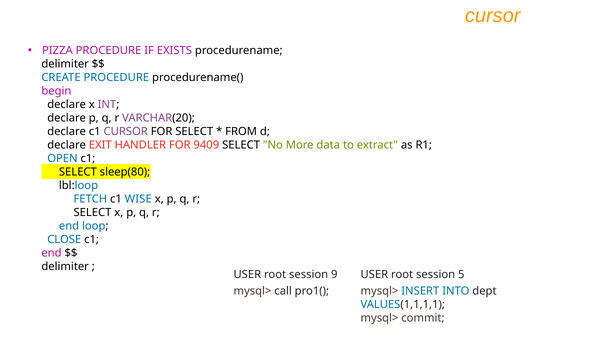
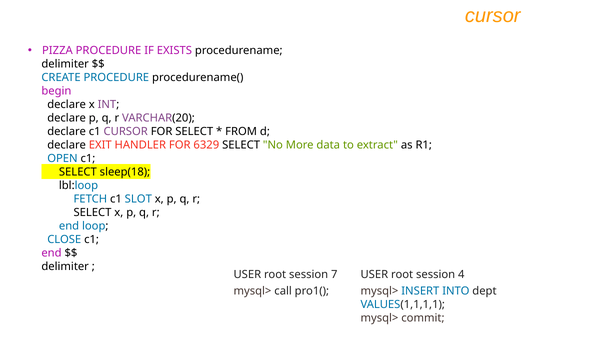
9409: 9409 -> 6329 (206, 145)
sleep(80: sleep(80 -> sleep(18 (125, 172)
WISE: WISE -> SLOT (138, 199)
9: 9 -> 7 (334, 275)
5: 5 -> 4 (461, 275)
